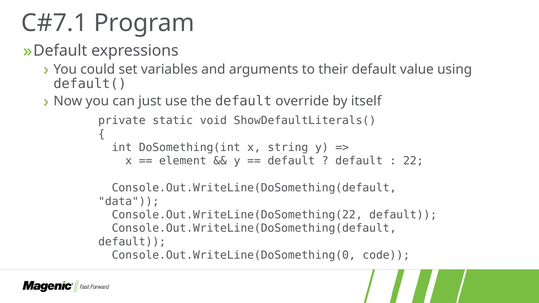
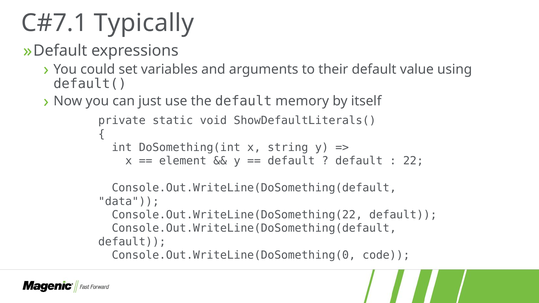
Program: Program -> Typically (144, 23)
override: override -> memory (302, 101)
